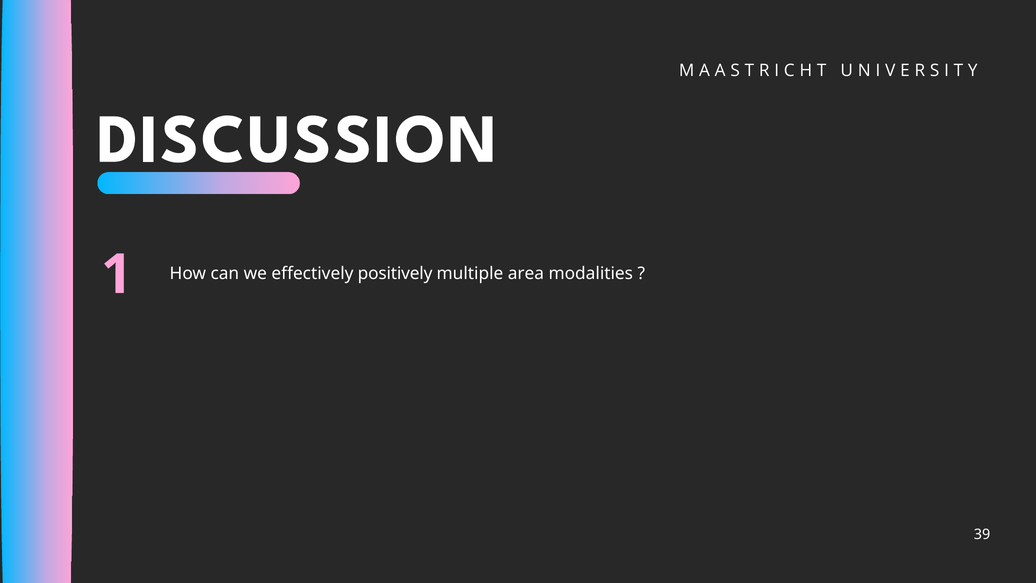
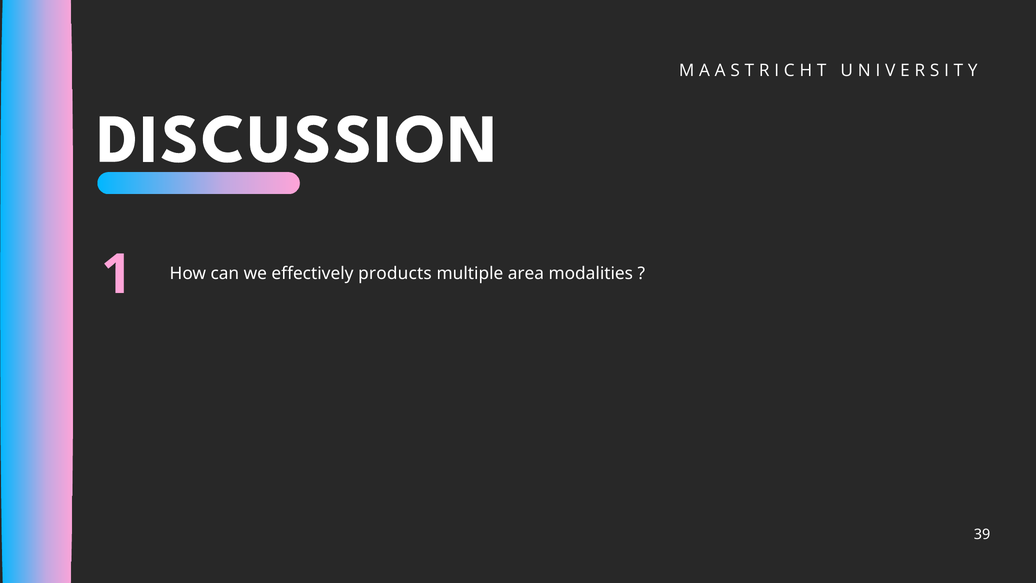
positively: positively -> products (395, 274)
